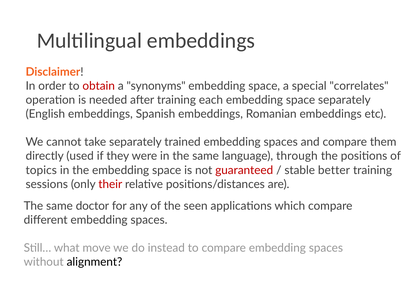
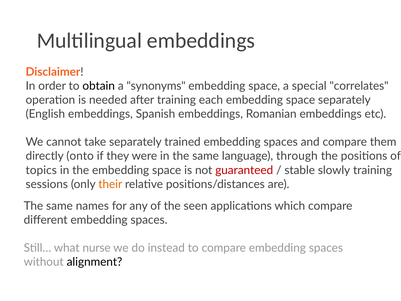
obtain colour: red -> black (99, 86)
used: used -> onto (80, 156)
better: better -> slowly (334, 170)
their colour: red -> orange (110, 184)
doctor: doctor -> names (92, 206)
move: move -> nurse (97, 248)
